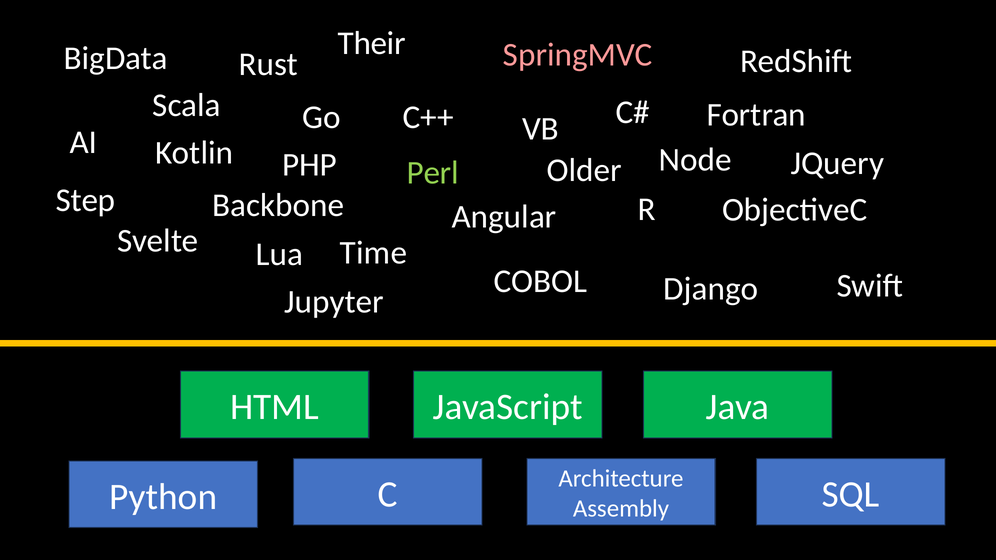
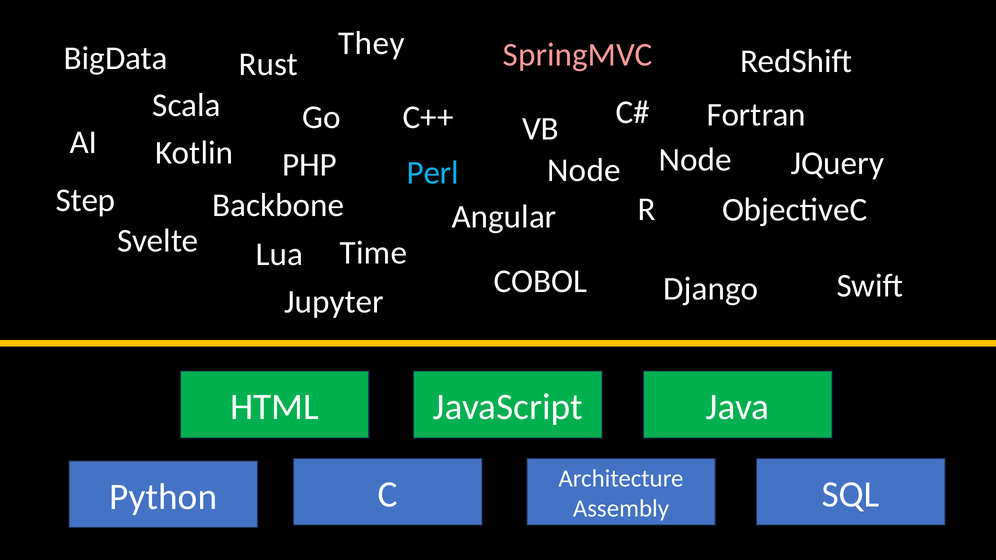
Their: Their -> They (371, 44)
PHP Older: Older -> Node (584, 170)
Perl colour: light green -> light blue (433, 173)
